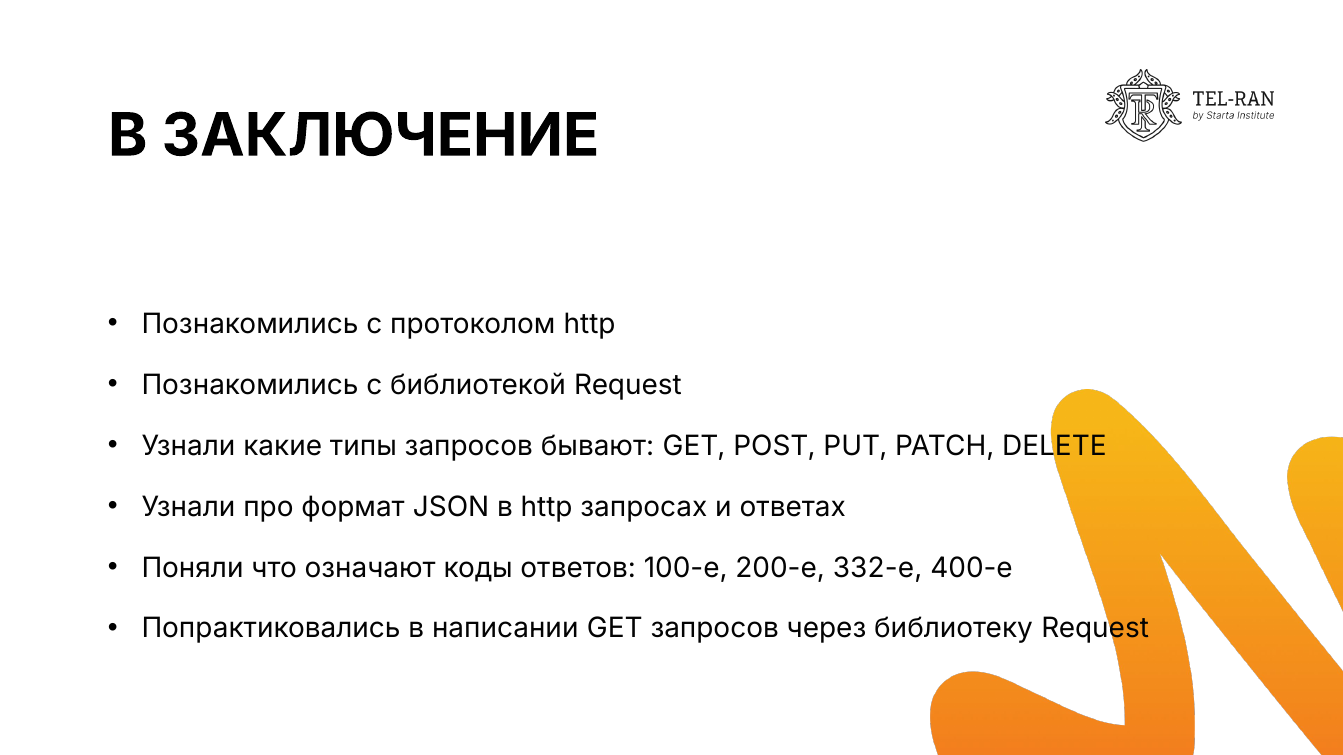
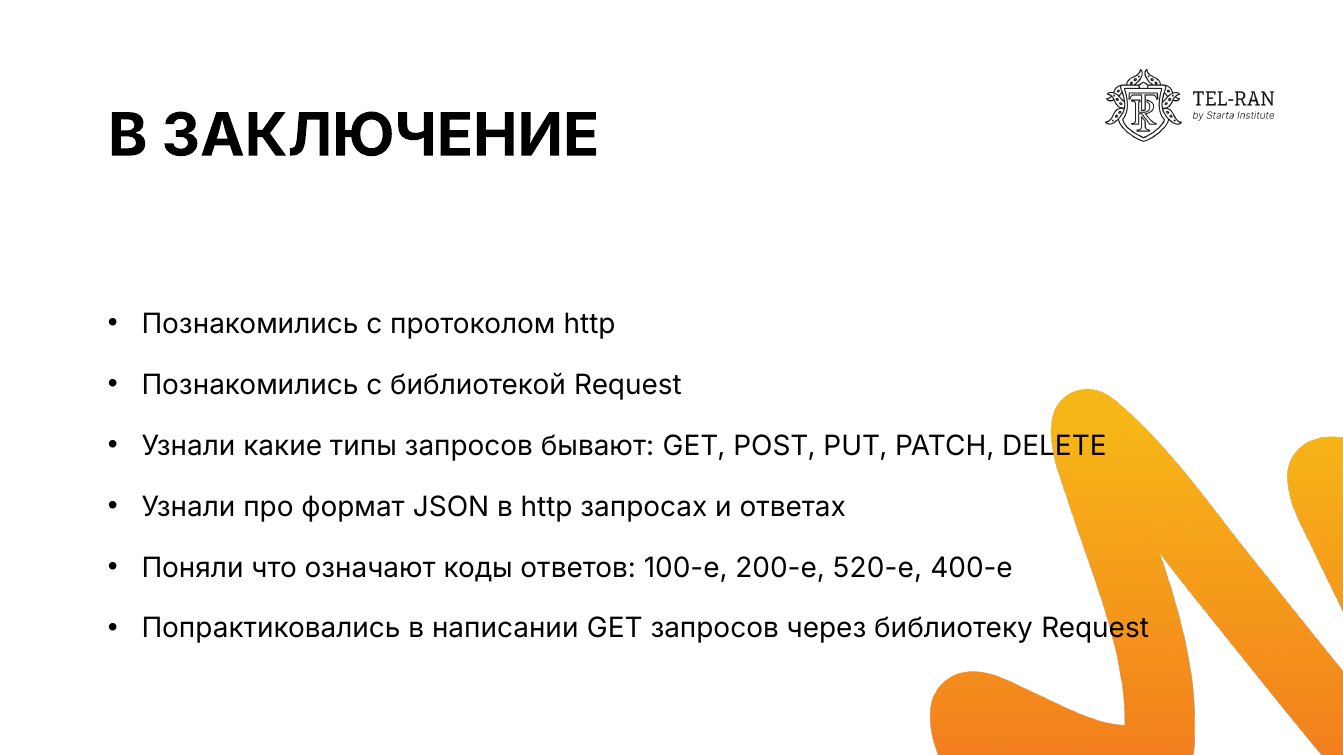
332-е: 332-е -> 520-е (878, 568)
